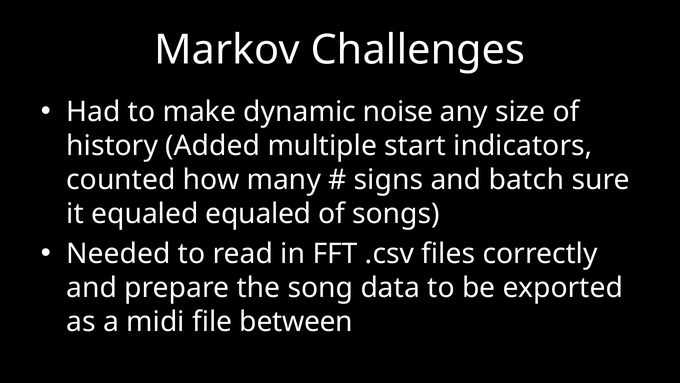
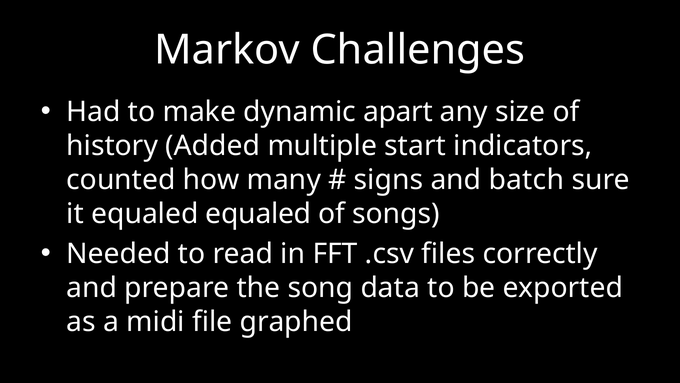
noise: noise -> apart (398, 112)
between: between -> graphed (296, 322)
